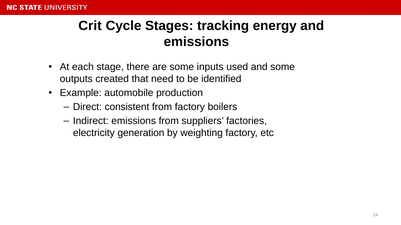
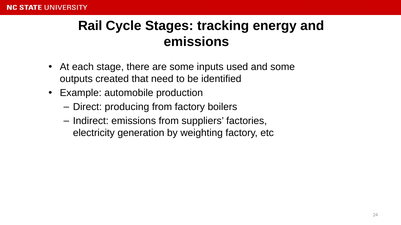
Crit: Crit -> Rail (90, 26)
consistent: consistent -> producing (127, 107)
